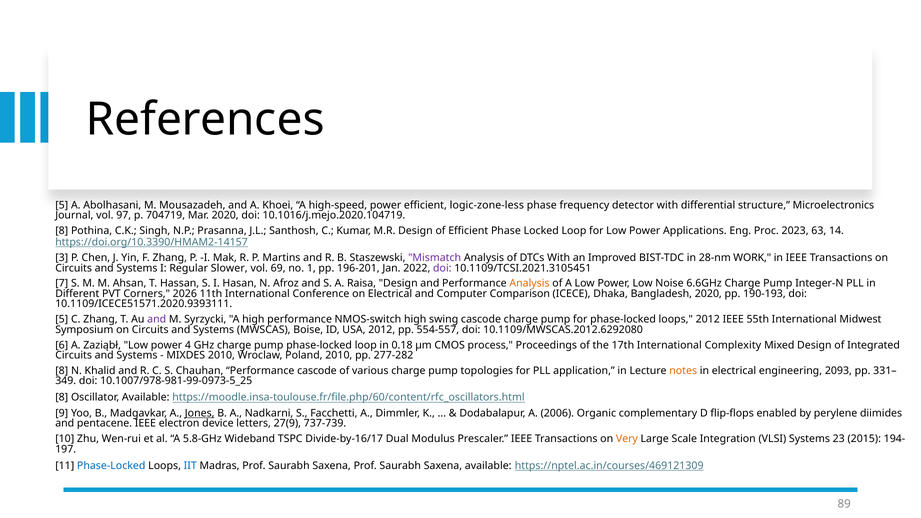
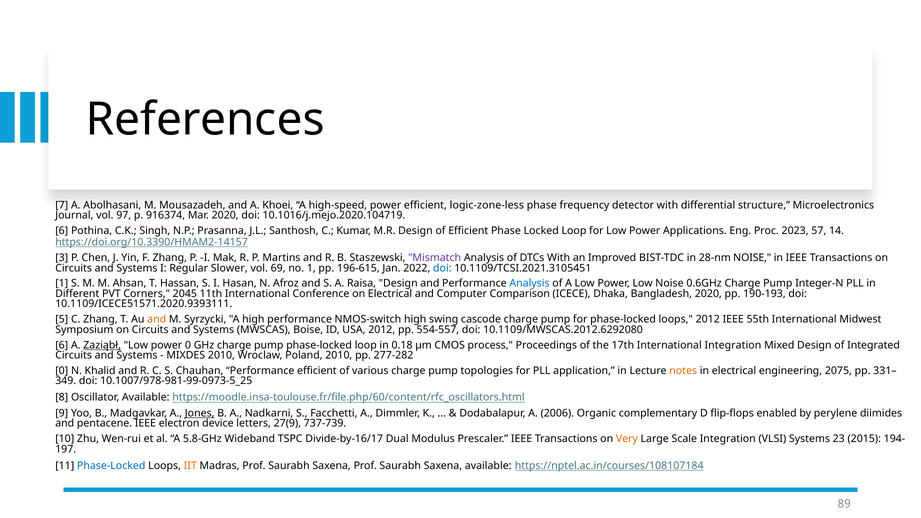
5: 5 -> 7 (62, 205)
704719: 704719 -> 916374 (166, 215)
8: 8 -> 6 (62, 231)
63: 63 -> 57 (819, 231)
28-nm WORK: WORK -> NOISE (752, 258)
196-201: 196-201 -> 196-615 (358, 268)
doi colour: purple -> blue (442, 268)
7: 7 -> 1 (62, 283)
Analysis colour: orange -> blue (530, 283)
6.6GHz: 6.6GHz -> 0.6GHz (704, 283)
2026: 2026 -> 2045 (185, 294)
and colour: purple -> orange (157, 319)
Zaziąbł underline: none -> present (102, 345)
power 4: 4 -> 0 (188, 345)
International Complexity: Complexity -> Integration (733, 345)
8: 8 -> 0 (62, 371)
Performance cascode: cascode -> efficient (317, 371)
2093: 2093 -> 2075 (838, 371)
IIT colour: blue -> orange (190, 466)
https://nptel.ac.in/courses/469121309: https://nptel.ac.in/courses/469121309 -> https://nptel.ac.in/courses/108107184 (609, 466)
